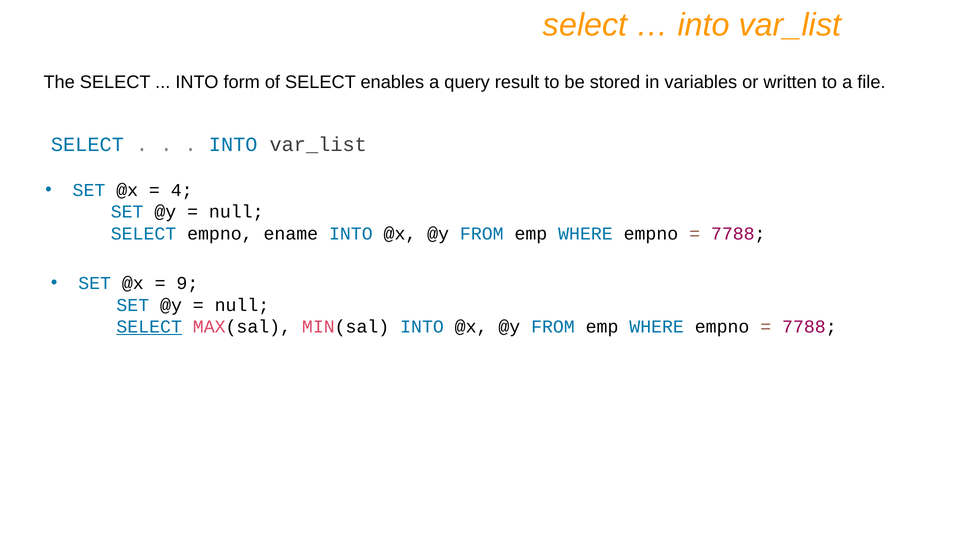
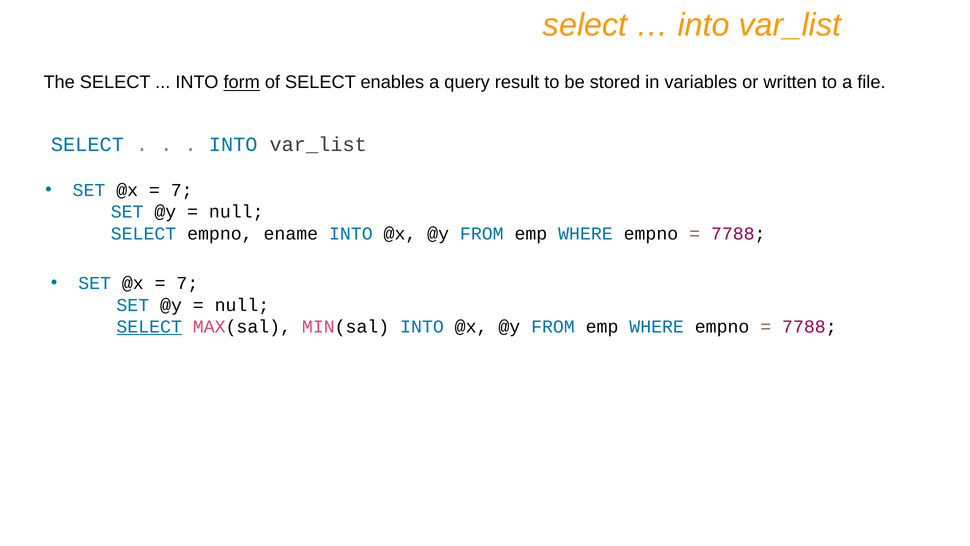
form underline: none -> present (242, 82)
4: 4 -> 7 (182, 190)
9: 9 -> 7 (187, 283)
